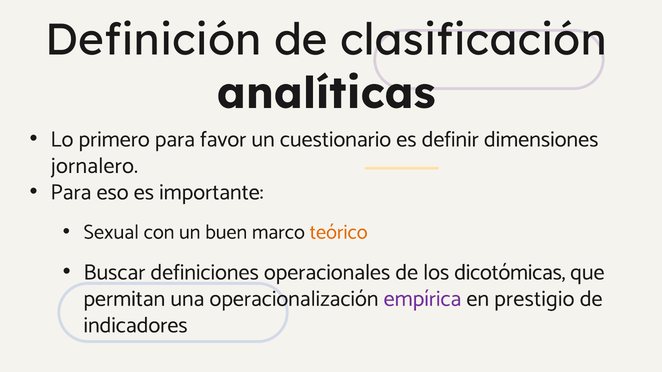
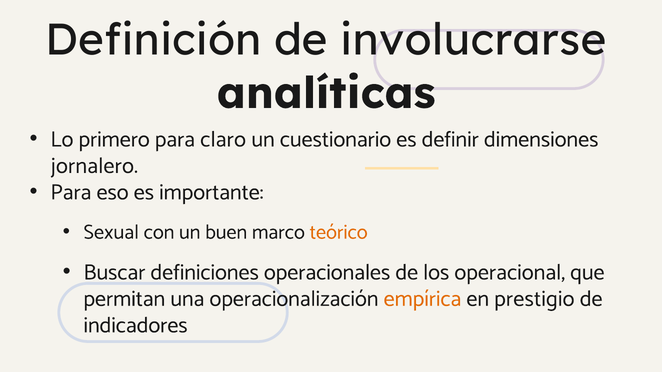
clasificación: clasificación -> involucrarse (473, 40)
favor: favor -> claro (223, 139)
dicotómicas: dicotómicas -> operacional (510, 272)
empírica colour: purple -> orange (422, 299)
